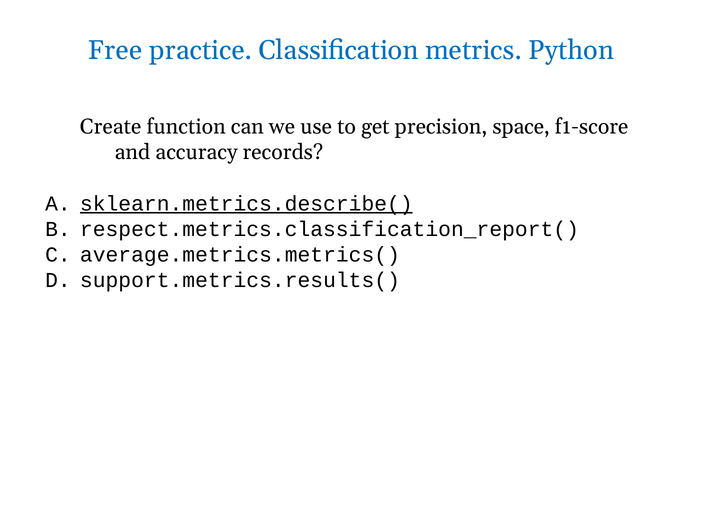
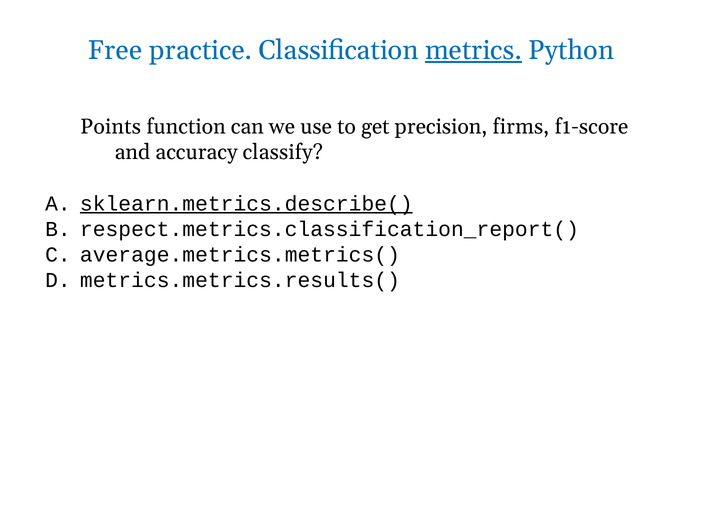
metrics underline: none -> present (473, 50)
Create: Create -> Points (111, 127)
space: space -> firms (521, 127)
records: records -> classify (283, 152)
support.metrics.results(: support.metrics.results( -> metrics.metrics.results( (240, 280)
